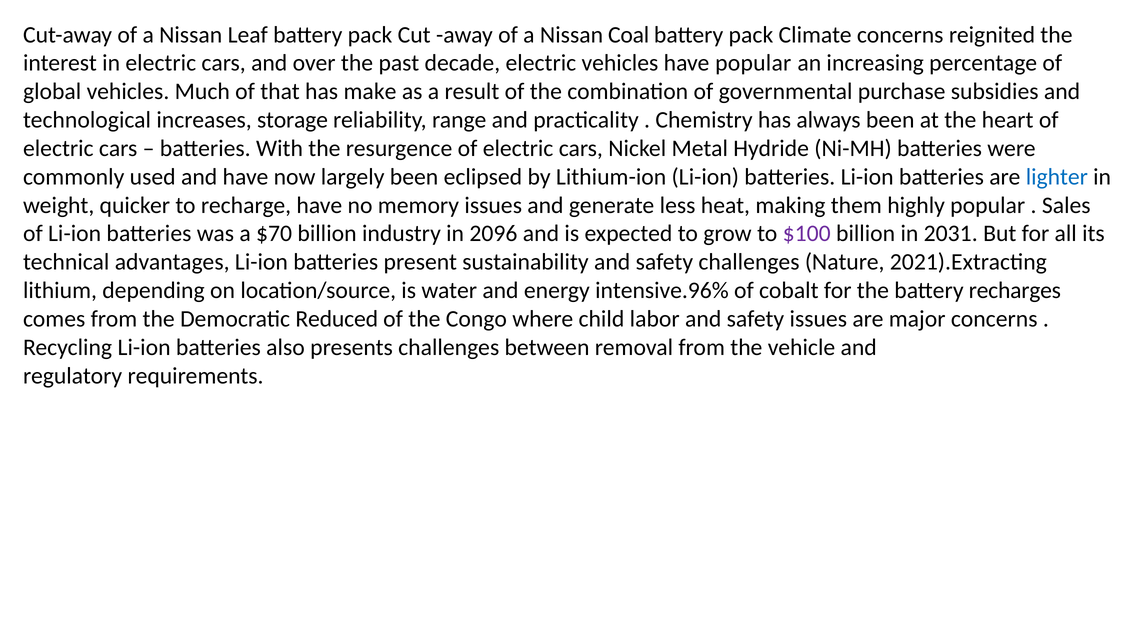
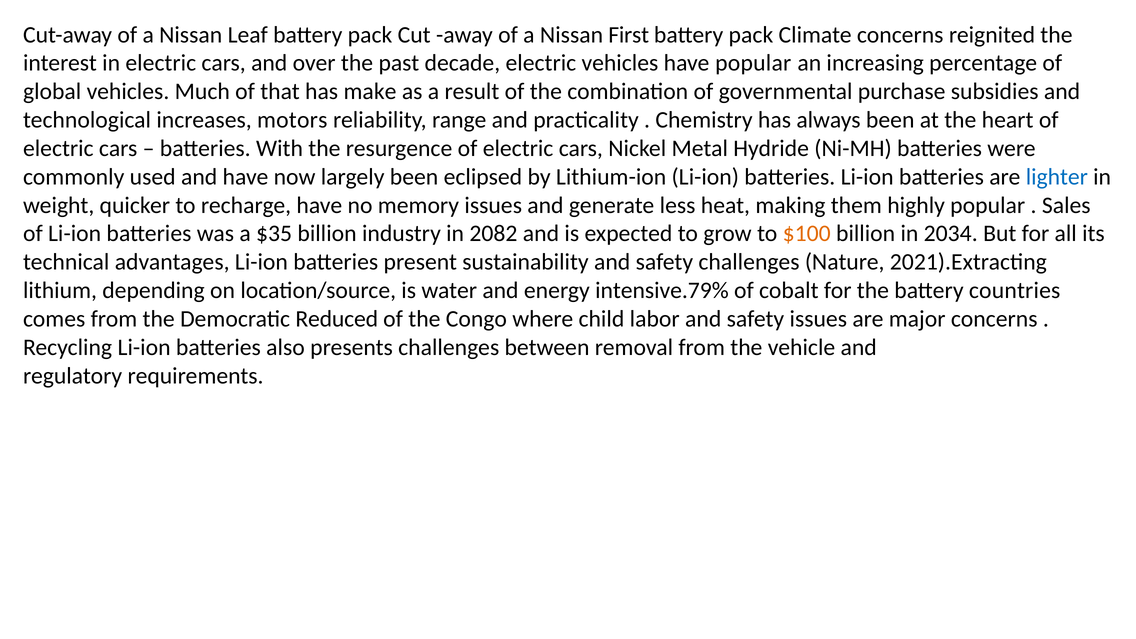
Coal: Coal -> First (629, 35)
storage: storage -> motors (292, 120)
$70: $70 -> $35 (274, 234)
2096: 2096 -> 2082 (493, 234)
$100 colour: purple -> orange (807, 234)
2031: 2031 -> 2034 (951, 234)
intensive.96%: intensive.96% -> intensive.79% (662, 290)
recharges: recharges -> countries (1015, 290)
